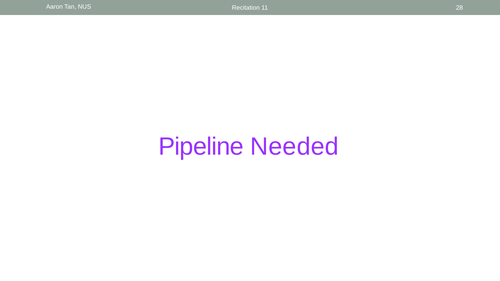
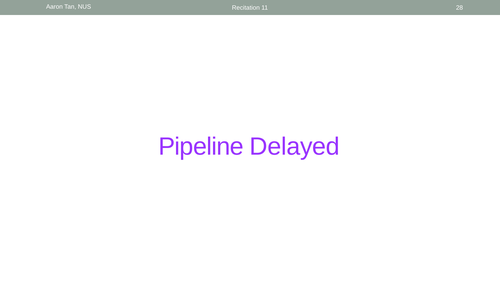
Needed: Needed -> Delayed (295, 147)
